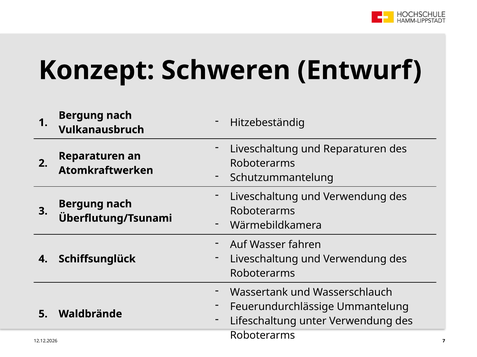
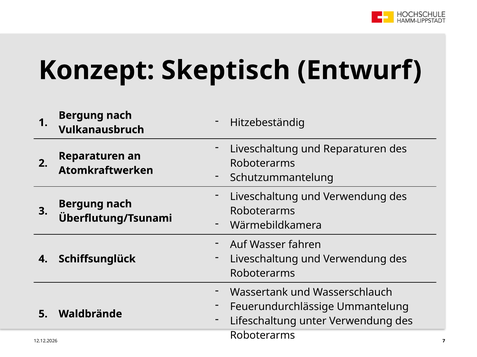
Schweren: Schweren -> Skeptisch (226, 71)
